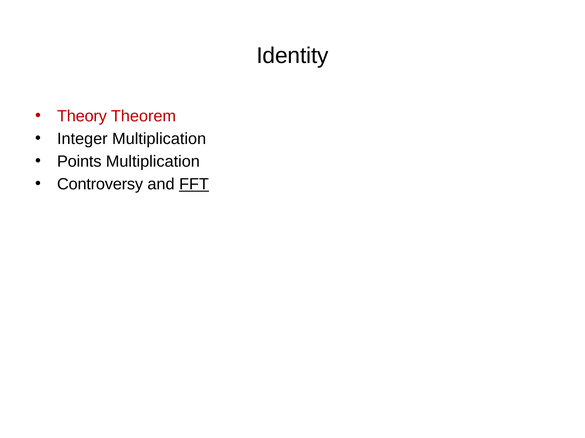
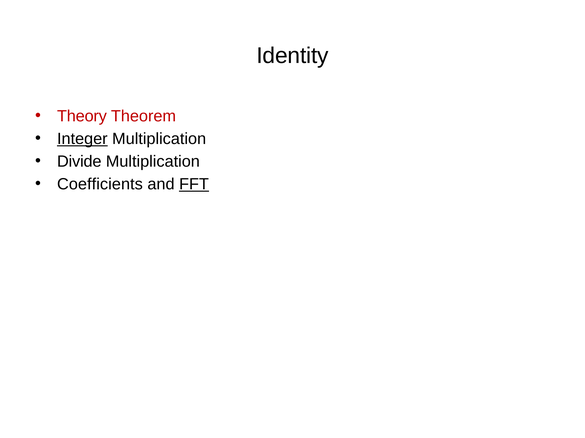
Integer underline: none -> present (82, 139)
Points: Points -> Divide (79, 162)
Controversy: Controversy -> Coefficients (100, 184)
